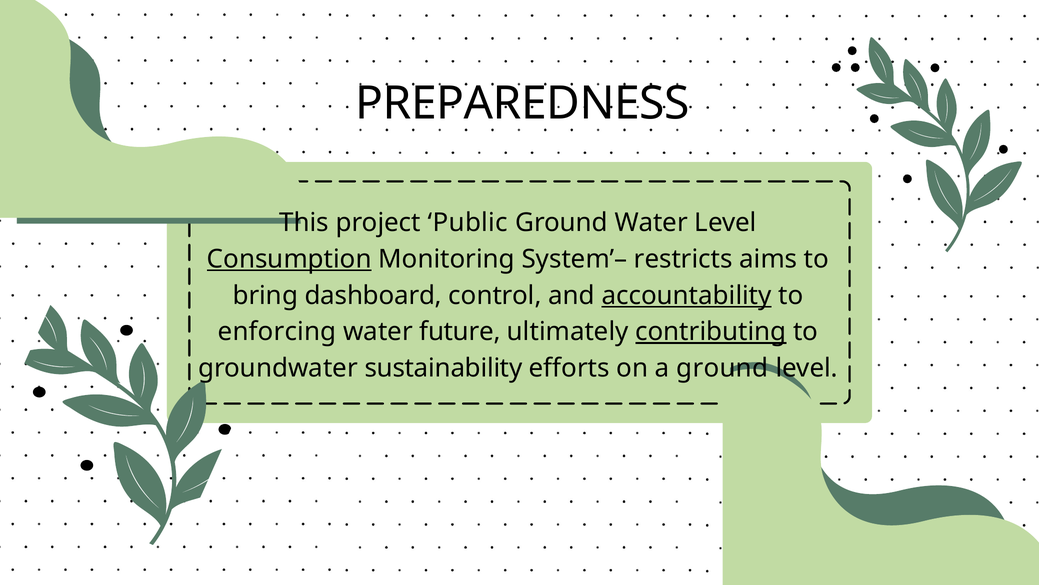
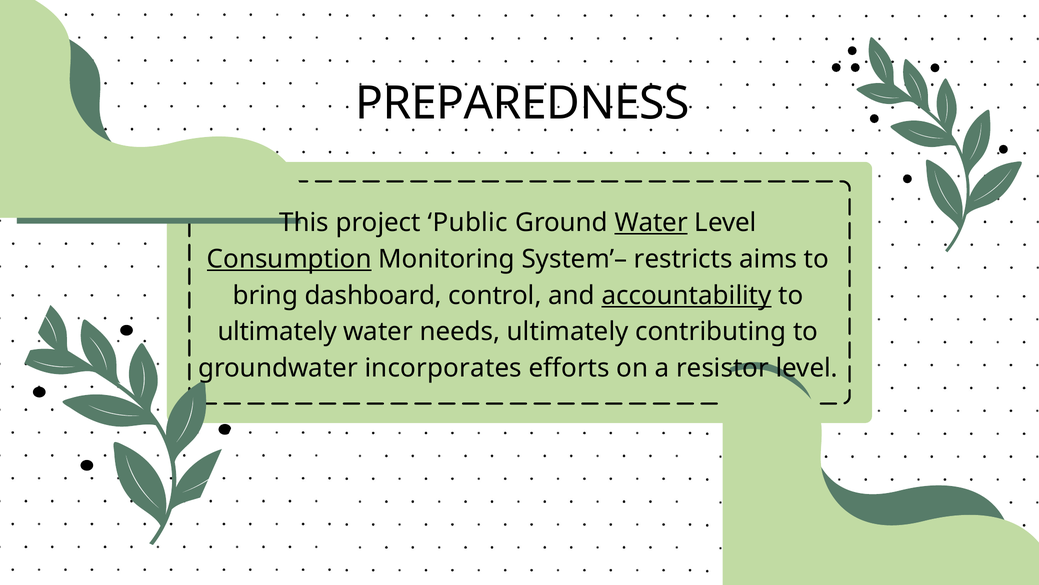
Water underline: none -> present (651, 222)
enforcing: enforcing -> ultimately (277, 332)
future: future -> needs (460, 332)
contributing underline: present -> none (711, 332)
sustainability: sustainability -> incorporates (443, 368)
a ground: ground -> resistor (723, 368)
